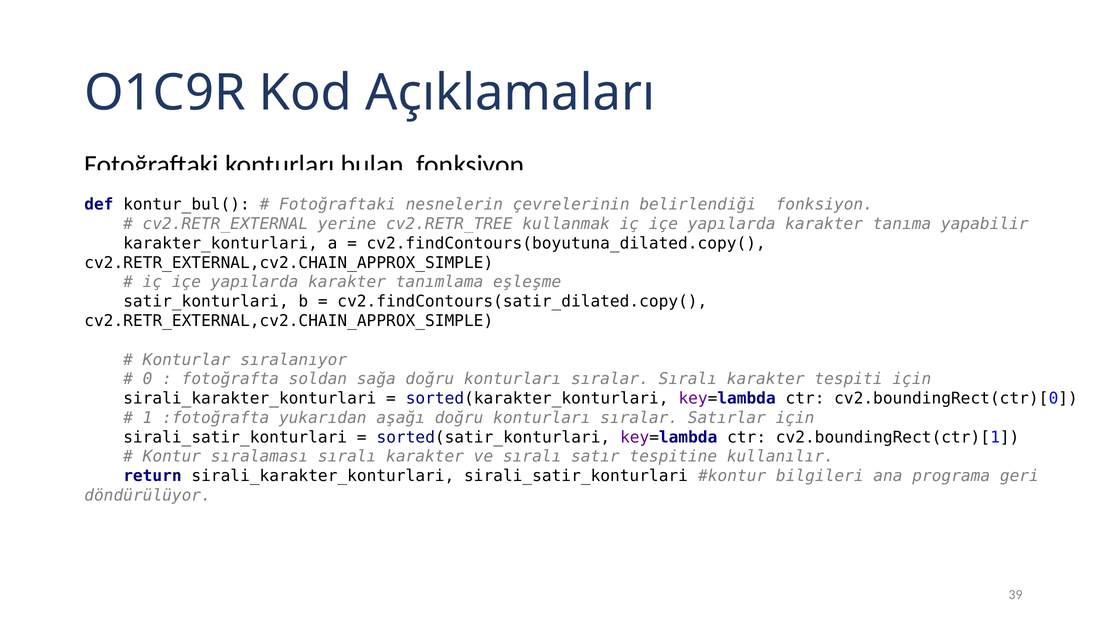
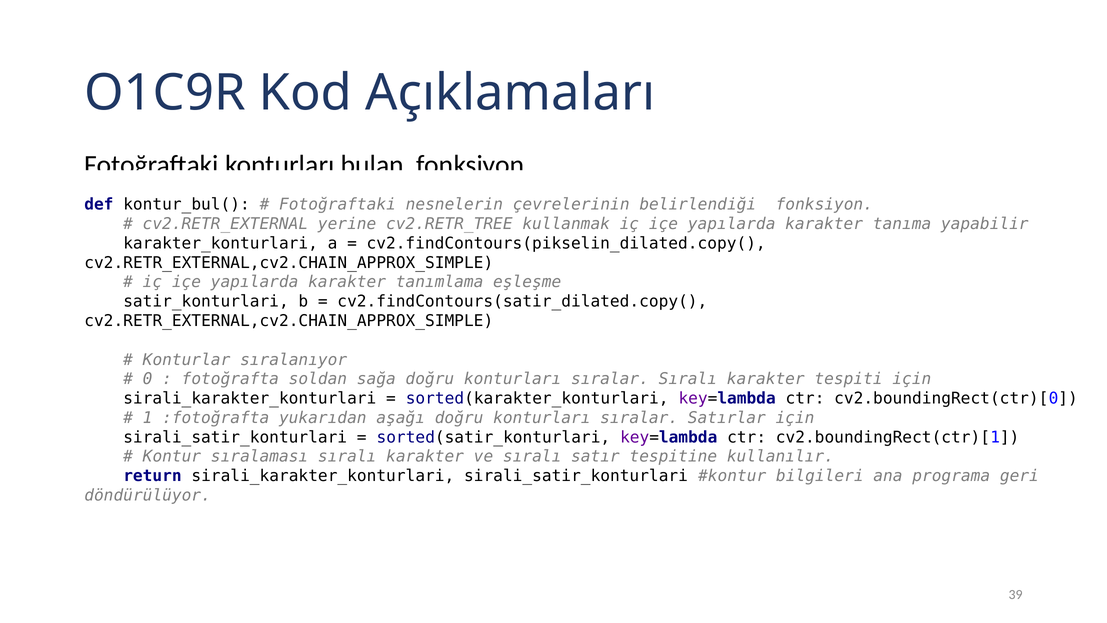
cv2.findContours(boyutuna_dilated.copy(: cv2.findContours(boyutuna_dilated.copy( -> cv2.findContours(pikselin_dilated.copy( (566, 243)
